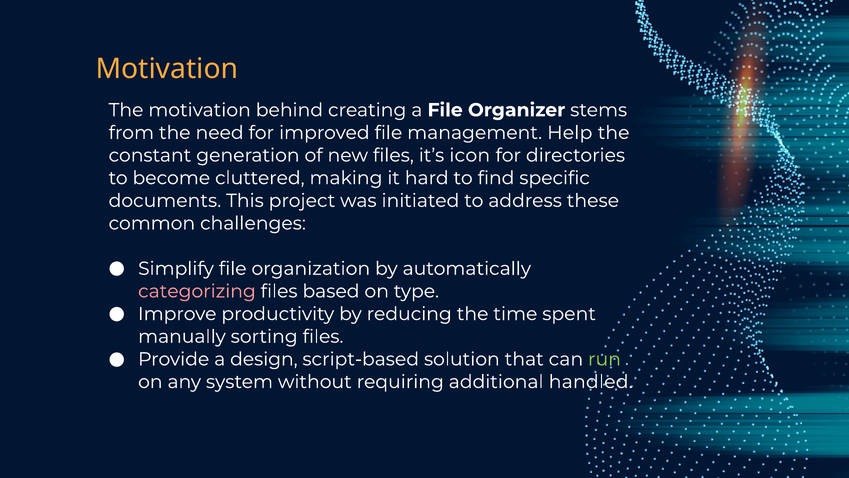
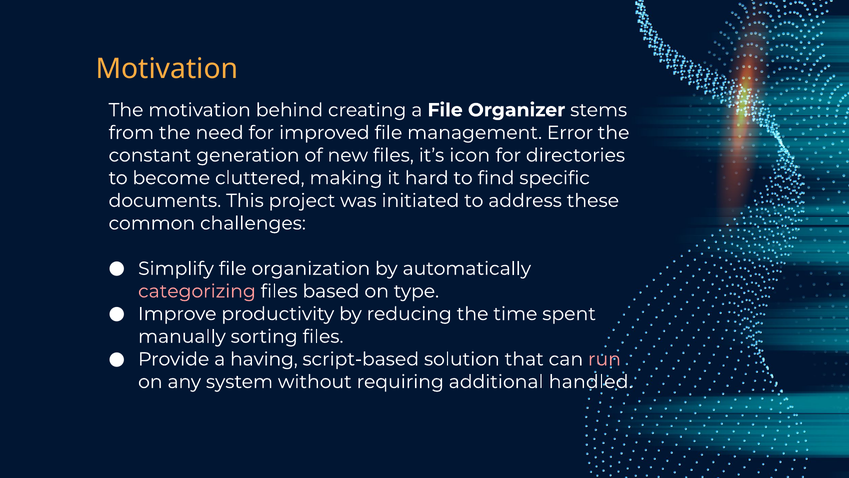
Help: Help -> Error (570, 133)
design: design -> having (264, 359)
run colour: light green -> pink (604, 359)
